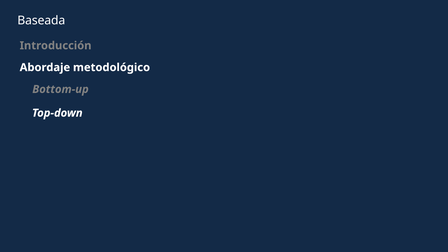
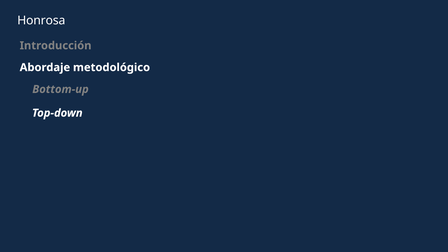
Baseada: Baseada -> Honrosa (41, 21)
